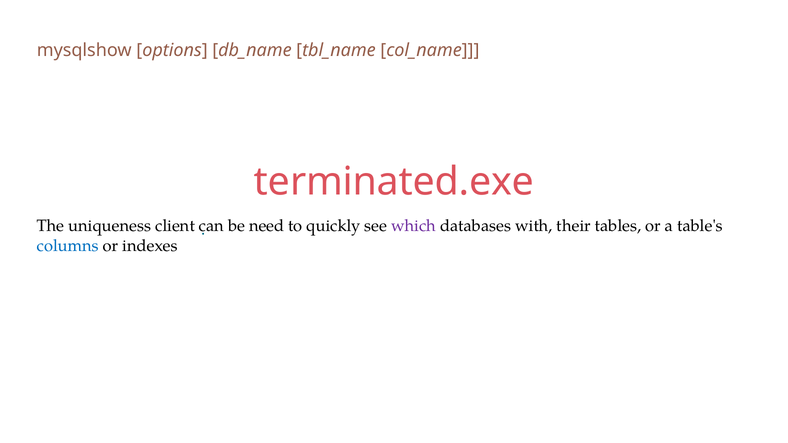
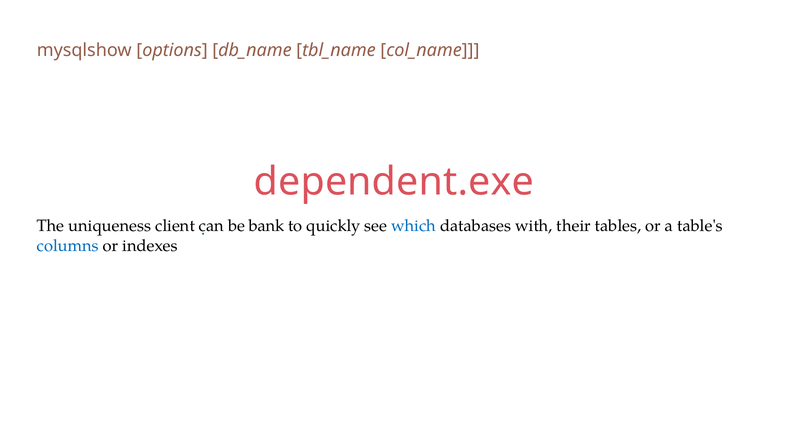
terminated.exe: terminated.exe -> dependent.exe (394, 182)
need: need -> bank (267, 226)
which colour: purple -> blue (414, 226)
